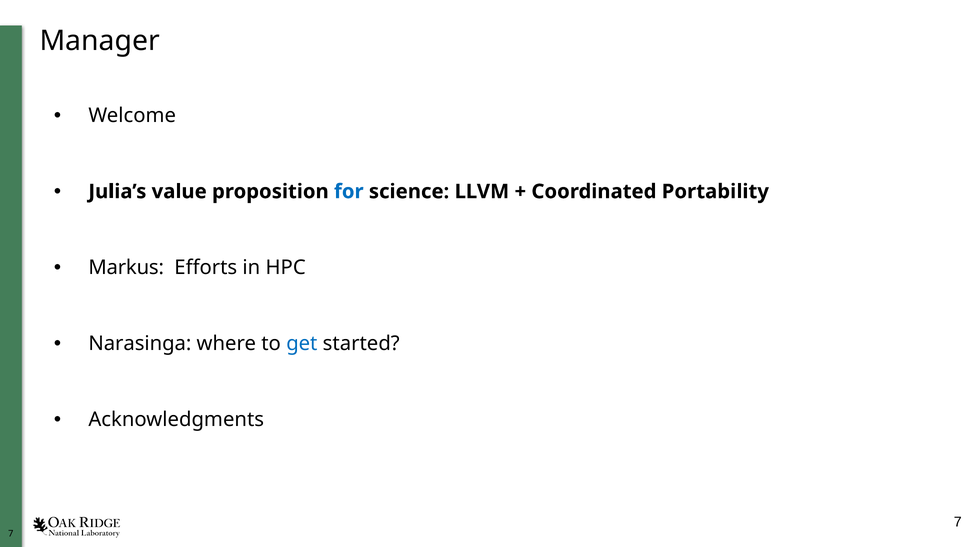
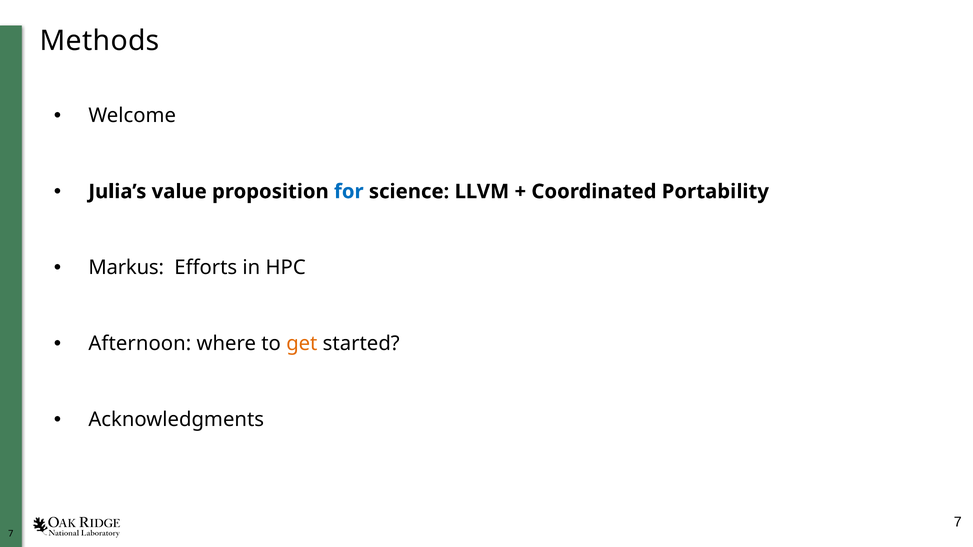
Manager: Manager -> Methods (100, 41)
Narasinga: Narasinga -> Afternoon (140, 344)
get colour: blue -> orange (302, 344)
